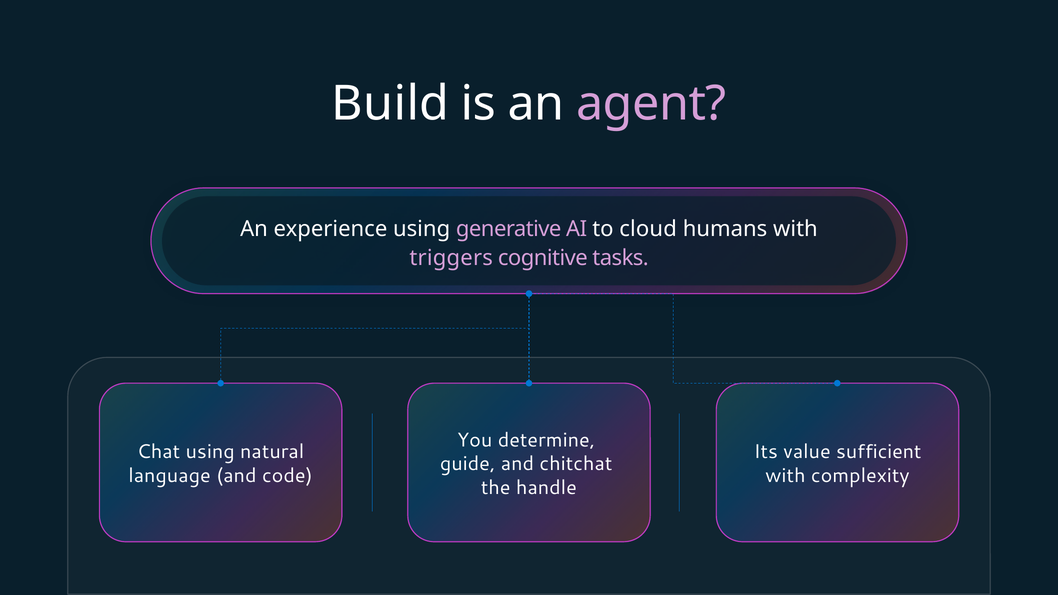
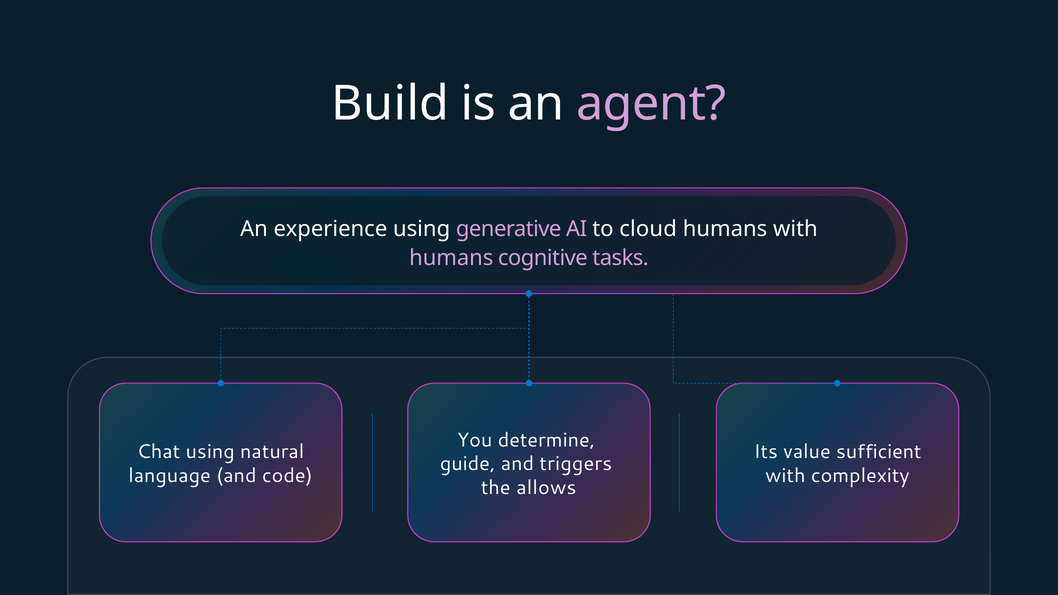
triggers: triggers -> humans (451, 258)
chitchat: chitchat -> triggers (576, 464)
handle: handle -> allows (546, 488)
